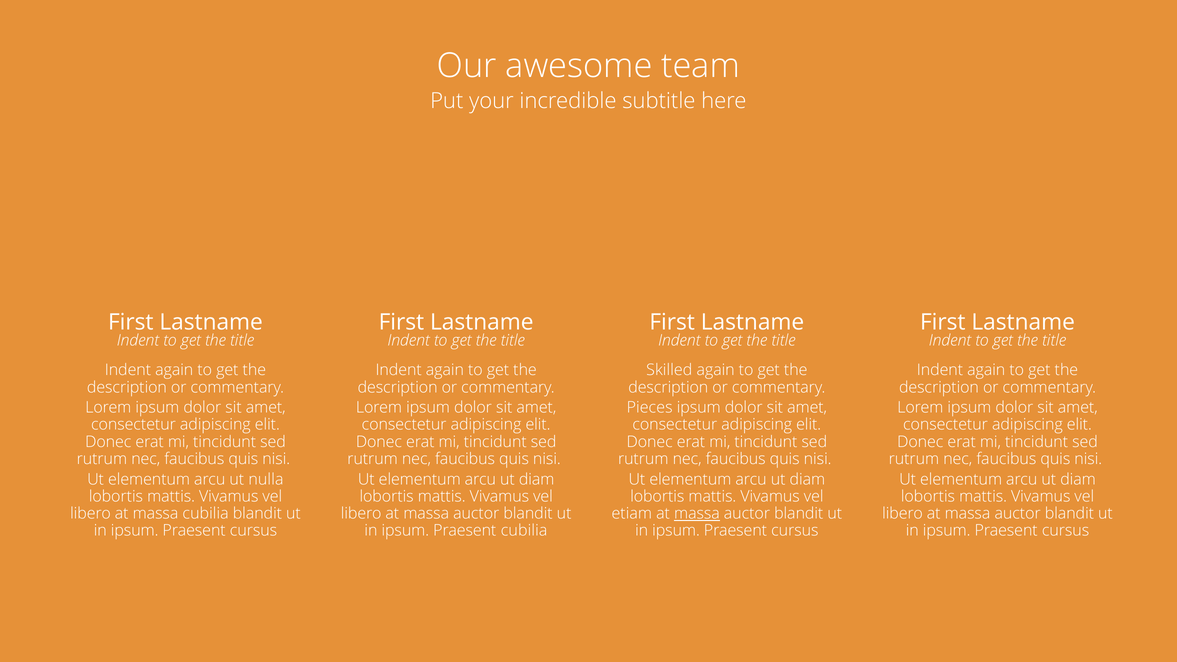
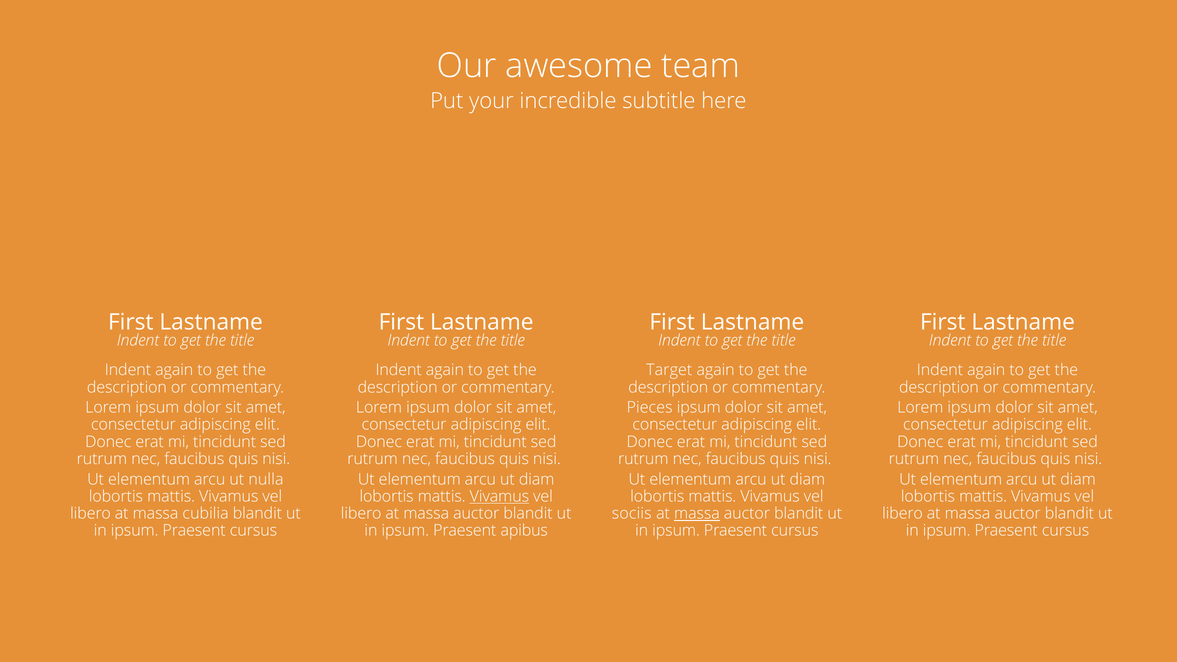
Skilled: Skilled -> Target (669, 370)
Vivamus underline: none -> present (499, 496)
etiam: etiam -> sociis (632, 514)
Praesent cubilia: cubilia -> apibus (524, 531)
